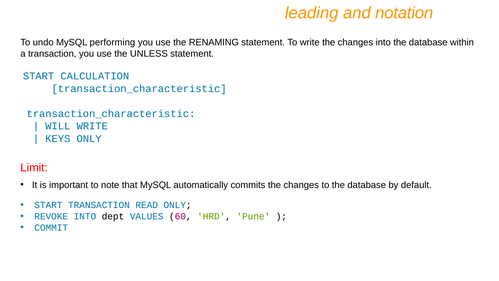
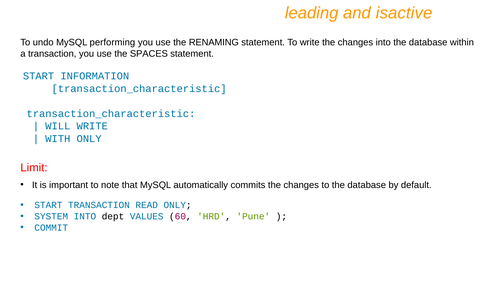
notation: notation -> isactive (404, 13)
UNLESS: UNLESS -> SPACES (149, 54)
CALCULATION: CALCULATION -> INFORMATION (95, 76)
KEYS: KEYS -> WITH (58, 138)
REVOKE: REVOKE -> SYSTEM (51, 216)
